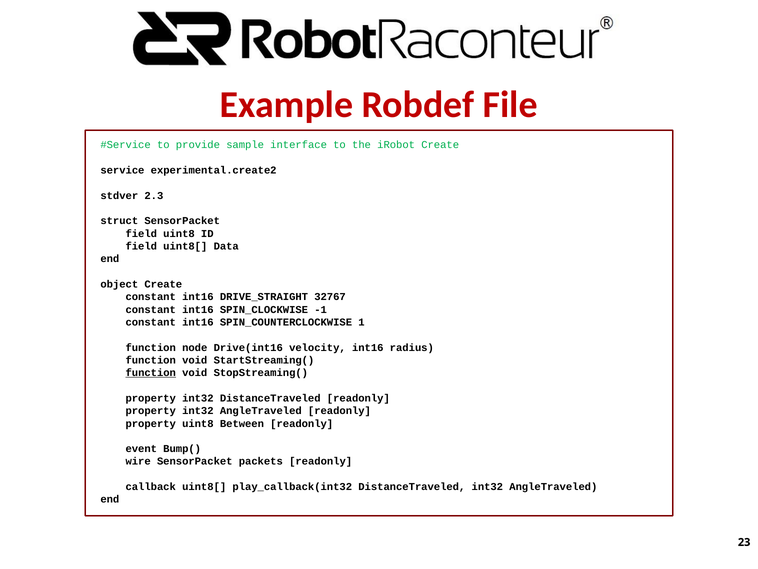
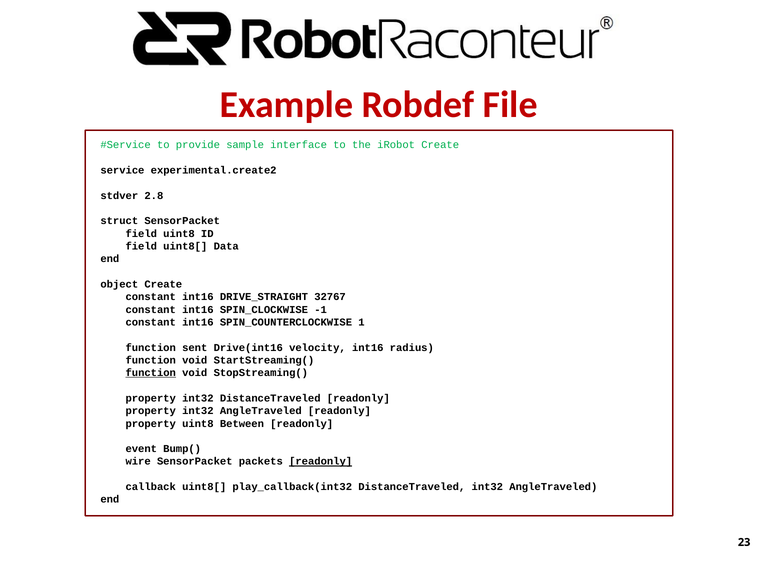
2.3: 2.3 -> 2.8 (154, 195)
node: node -> sent (195, 347)
readonly underline: none -> present (321, 461)
